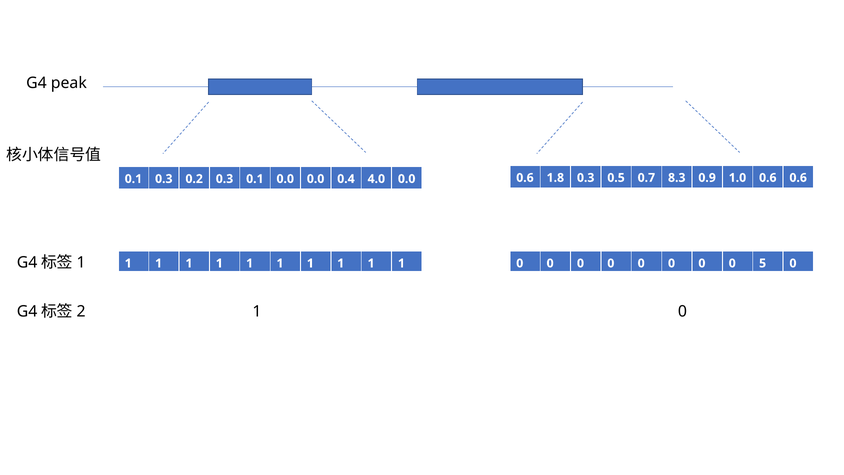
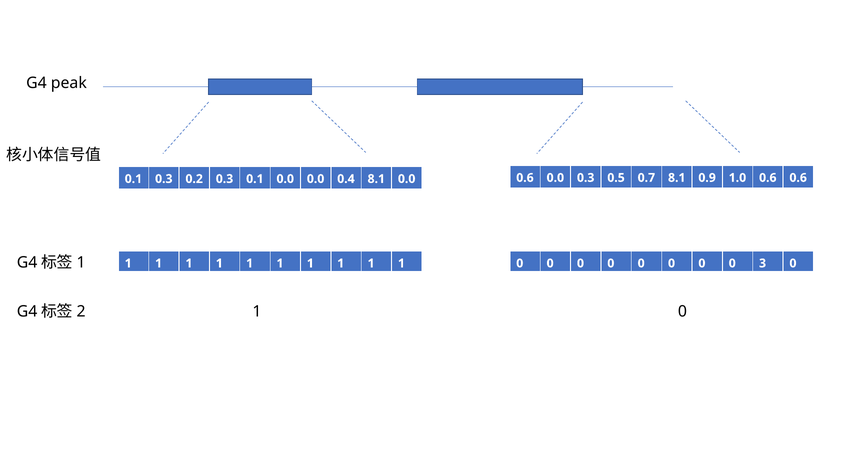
0.4 4.0: 4.0 -> 8.1 (376, 179)
0.6 1.8: 1.8 -> 0.0 (555, 178)
0.7 8.3: 8.3 -> 8.1 (677, 178)
5: 5 -> 3 (763, 263)
